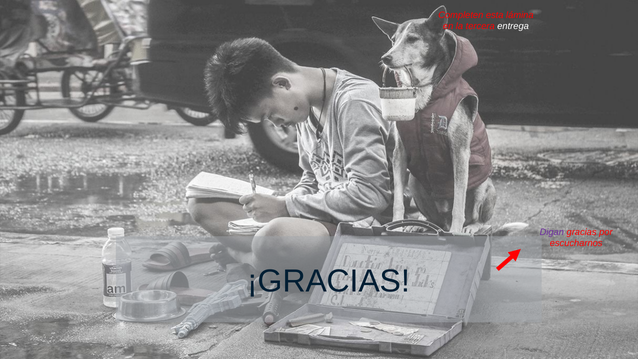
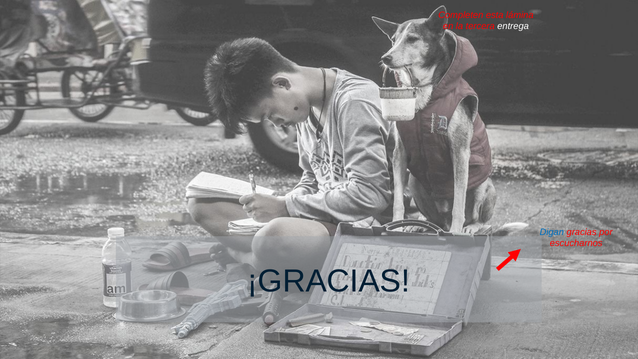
Digan colour: purple -> blue (552, 232)
